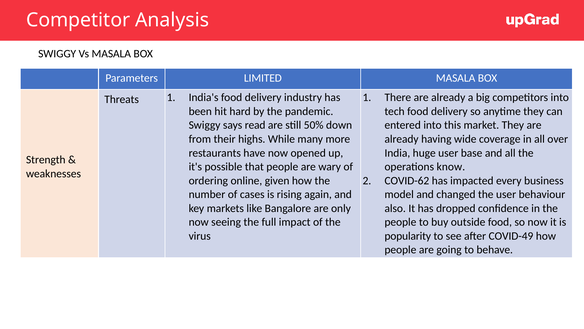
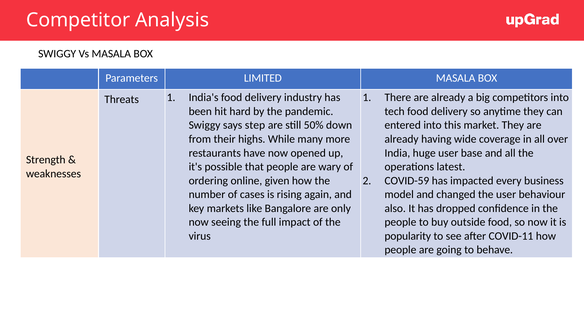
read: read -> step (255, 125)
know: know -> latest (451, 167)
COVID-62: COVID-62 -> COVID-59 (407, 180)
COVID-49: COVID-49 -> COVID-11 (511, 236)
